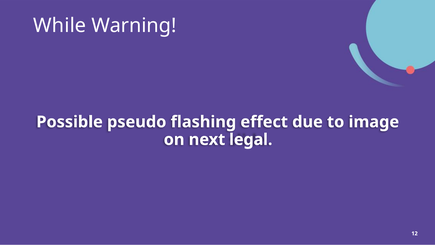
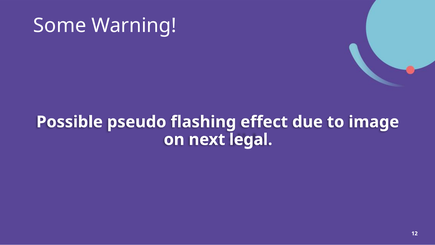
While: While -> Some (60, 25)
